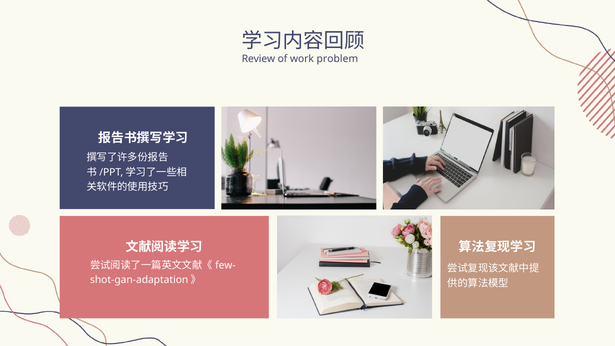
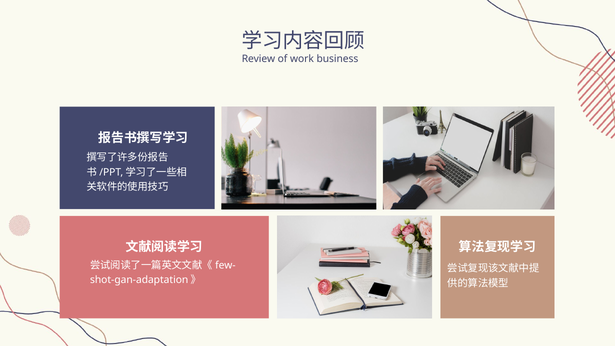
problem: problem -> business (337, 59)
